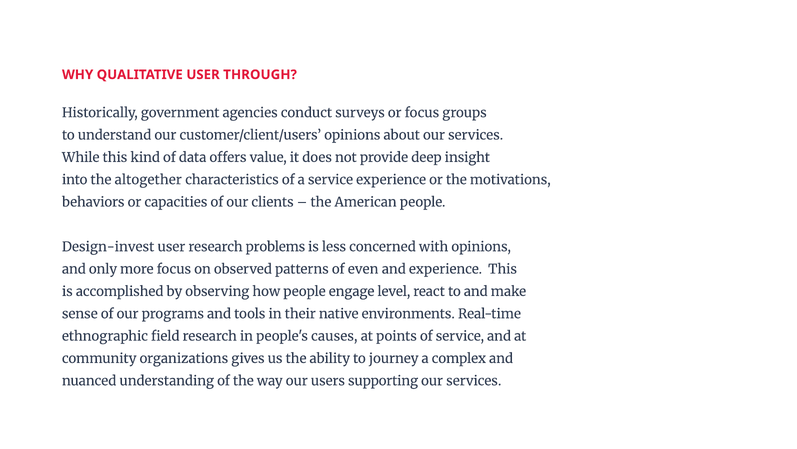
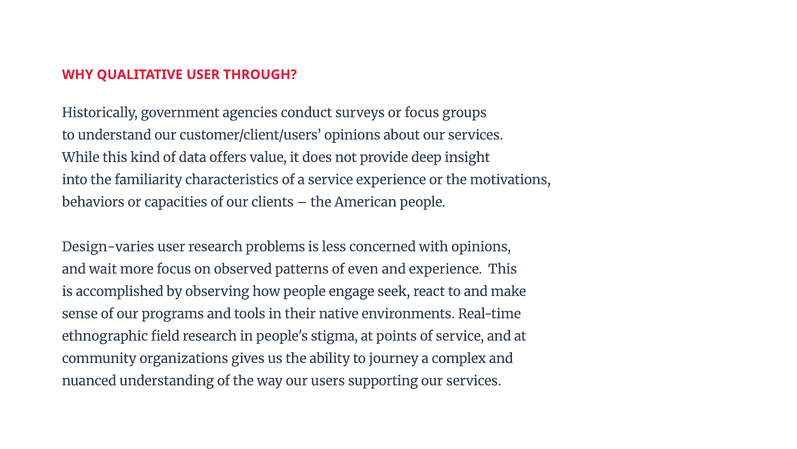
altogether: altogether -> familiarity (148, 180)
Design-invest: Design-invest -> Design-varies (108, 247)
only: only -> wait (103, 269)
level: level -> seek (394, 291)
causes: causes -> stigma (334, 336)
